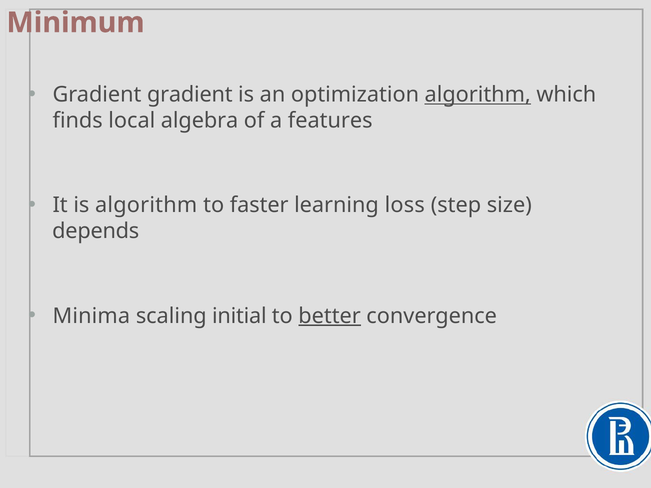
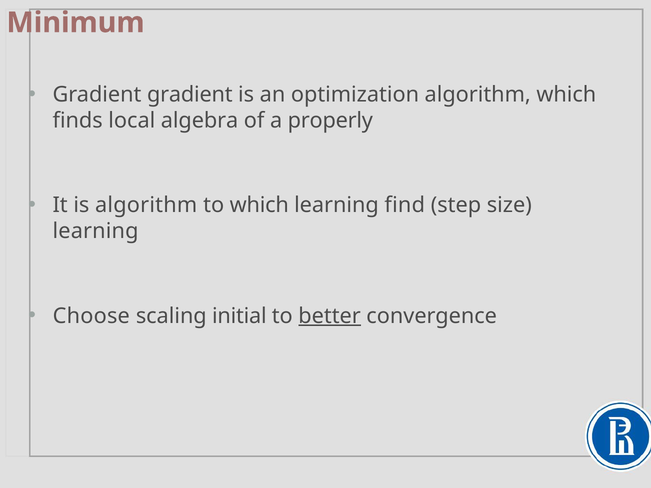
algorithm underline: present -> none (478, 95)
features: features -> properly (330, 121)
to faster: faster -> which (259, 205)
loss: loss -> find (405, 205)
depends: depends -> learning (96, 231)
Minima: Minima -> Choose (91, 316)
